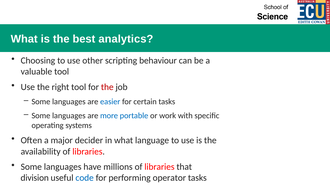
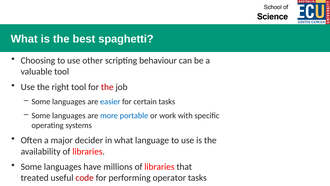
analytics: analytics -> spaghetti (126, 39)
division: division -> treated (35, 178)
code colour: blue -> red (85, 178)
